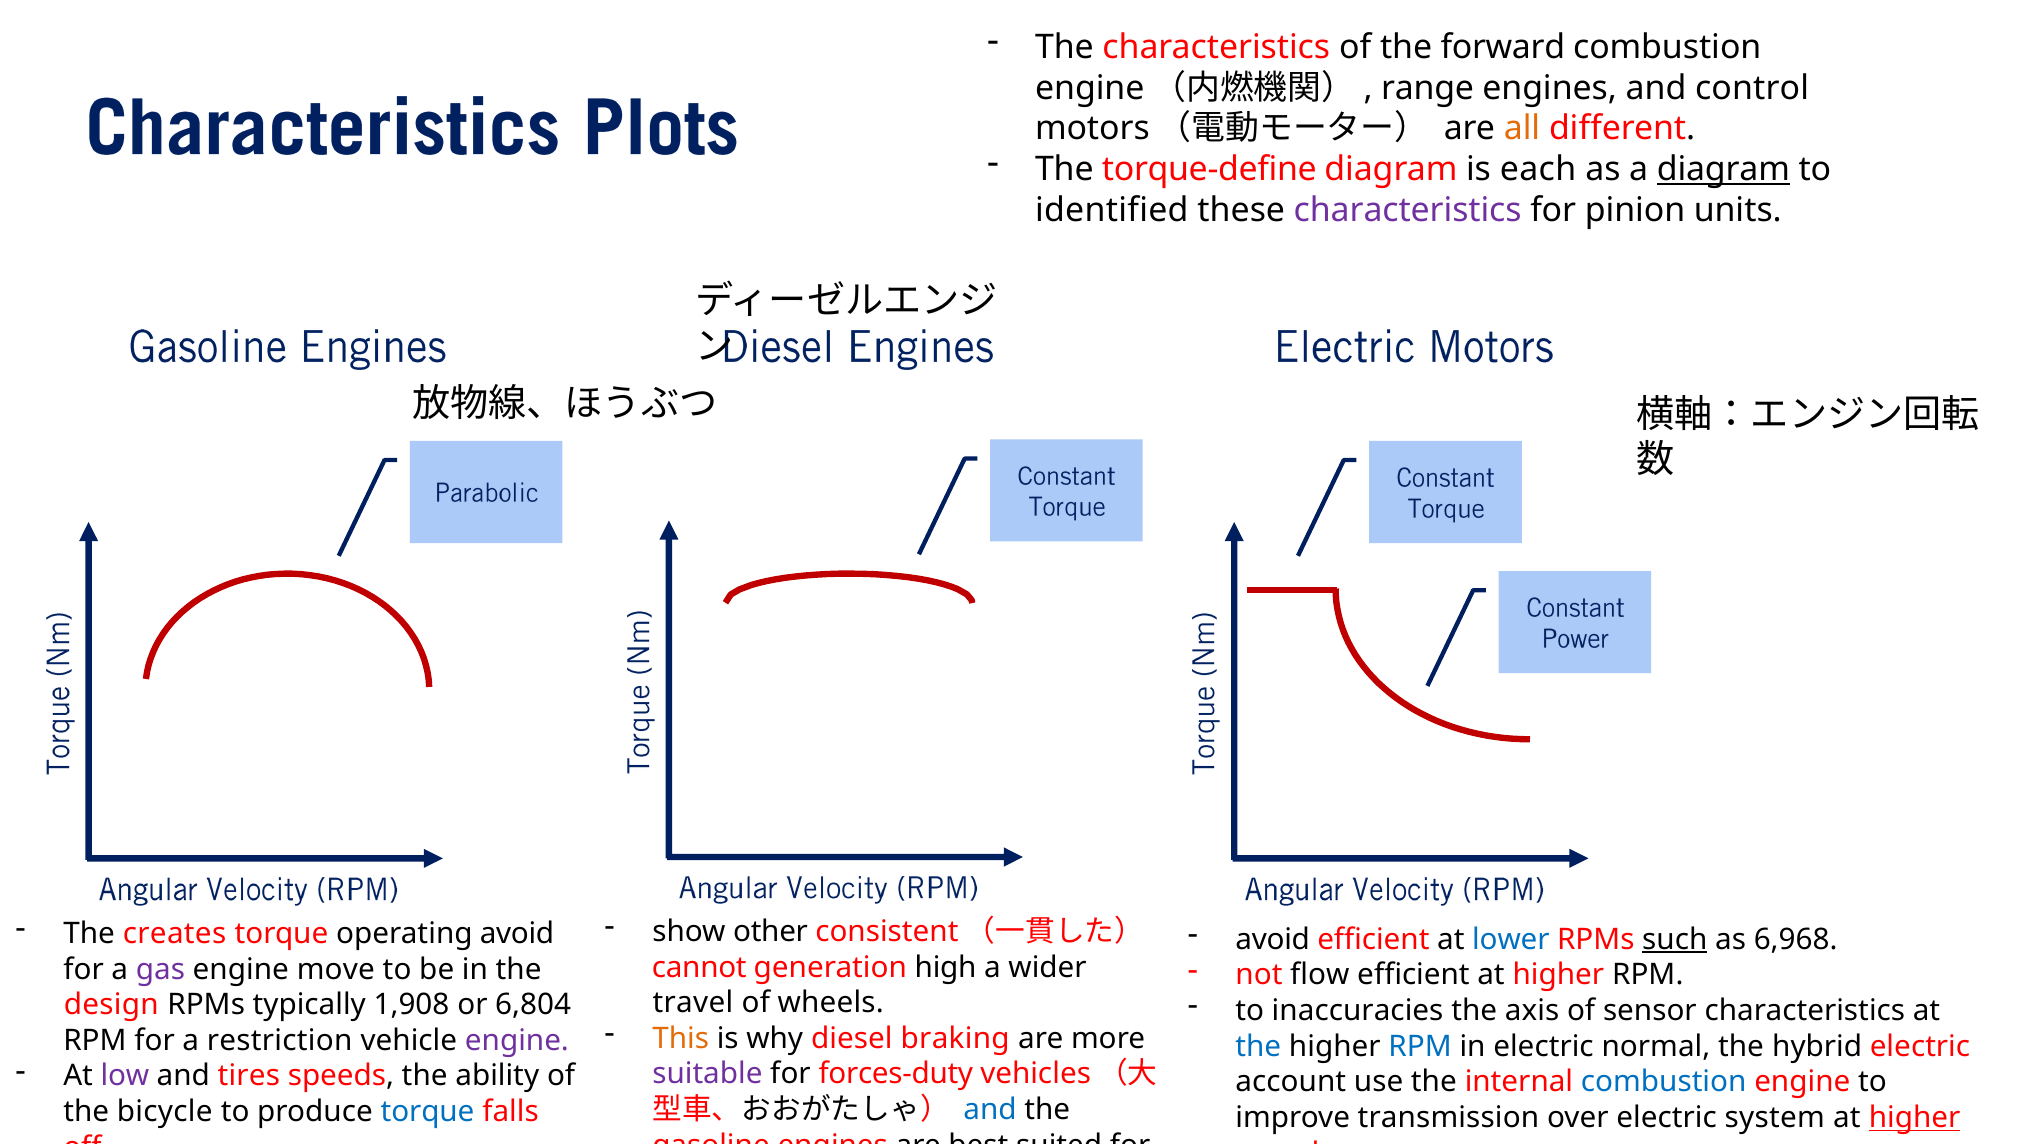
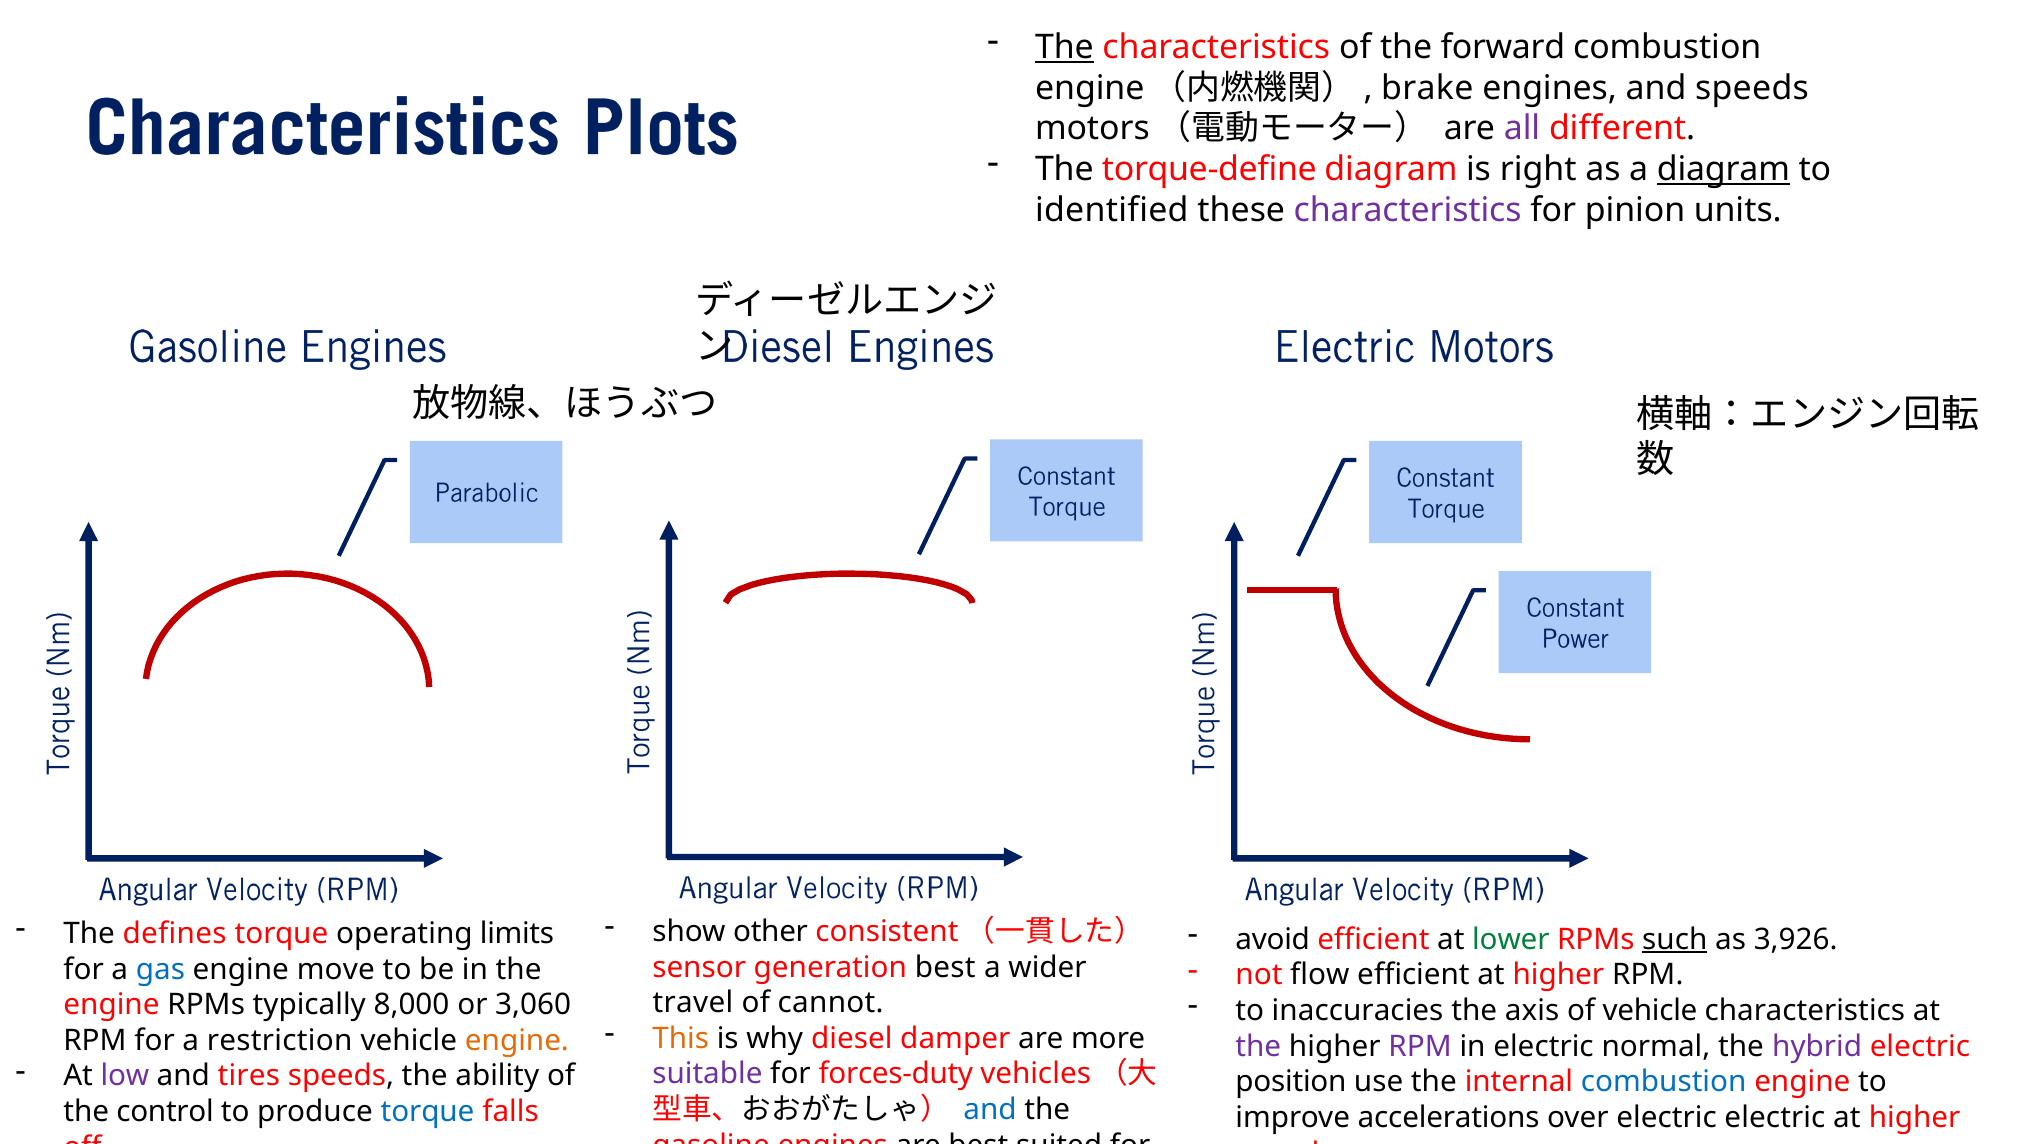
The underline: none -> present (1064, 47)
range: range -> brake (1427, 88)
and control: control -> speeds (1752, 88)
all colour: orange -> purple (1522, 129)
each: each -> right (1538, 169)
creates: creates -> defines (175, 934)
operating avoid: avoid -> limits (517, 934)
lower colour: blue -> green (1511, 940)
6,968: 6,968 -> 3,926 (1796, 940)
cannot: cannot -> sensor (699, 967)
generation high: high -> best (945, 967)
gas colour: purple -> blue (160, 969)
wheels: wheels -> cannot (831, 1003)
of sensor: sensor -> vehicle (1650, 1011)
design: design -> engine (111, 1005)
1,908: 1,908 -> 8,000 (411, 1005)
6,804: 6,804 -> 3,060 (533, 1005)
braking: braking -> damper (955, 1039)
engine colour: purple -> orange (517, 1041)
the colour: blue -> purple (1258, 1047)
RPM colour: blue -> purple (1420, 1047)
hybrid colour: black -> purple (1817, 1047)
account: account -> position (1291, 1082)
bicycle: bicycle -> control (165, 1112)
transmission: transmission -> accelerations (1449, 1118)
electric system: system -> electric (1775, 1118)
higher underline: present -> none (1915, 1118)
